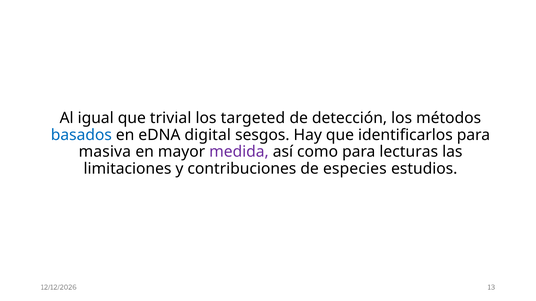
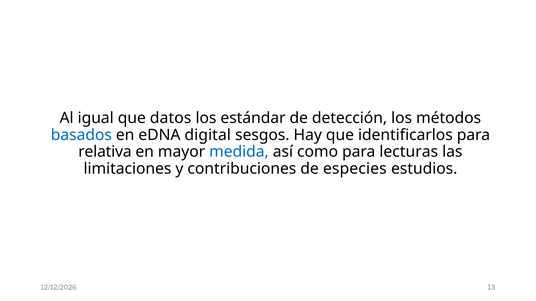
trivial: trivial -> datos (171, 118)
targeted: targeted -> estándar (253, 118)
masiva: masiva -> relativa (105, 152)
medida colour: purple -> blue (239, 152)
